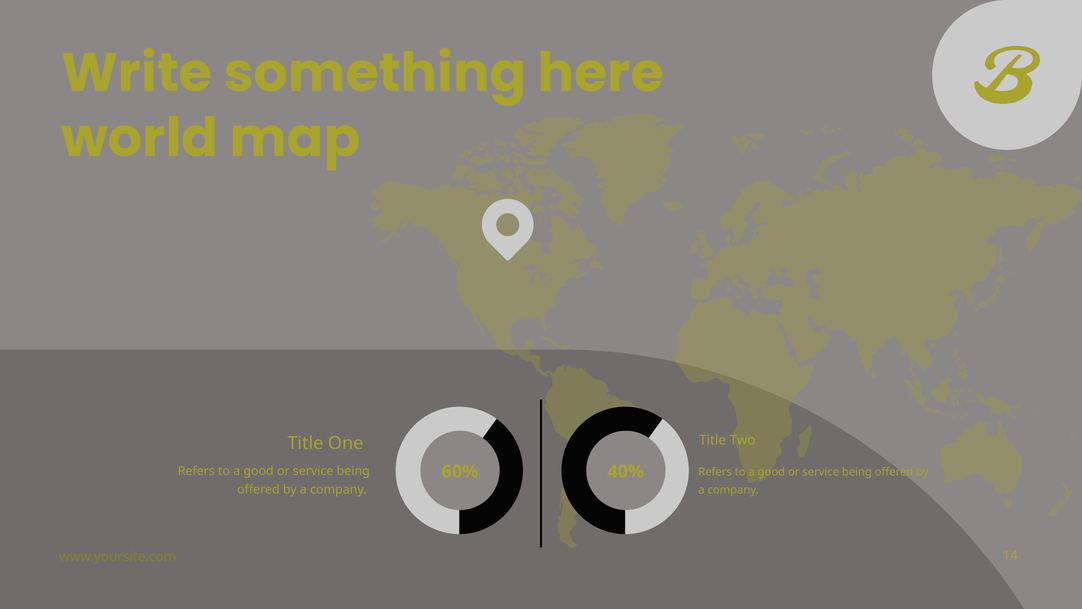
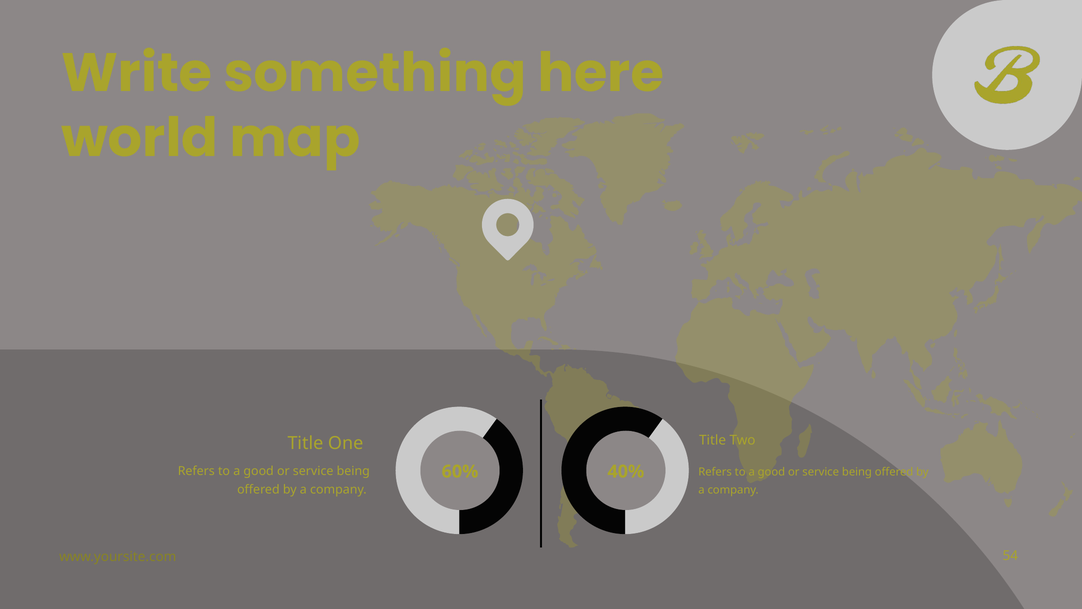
14: 14 -> 54 (1010, 556)
